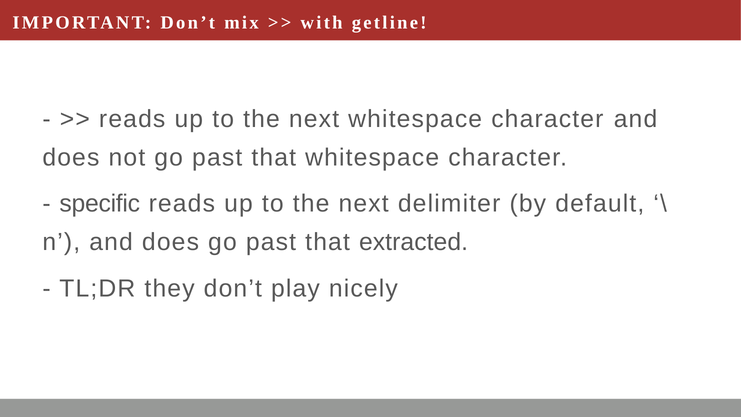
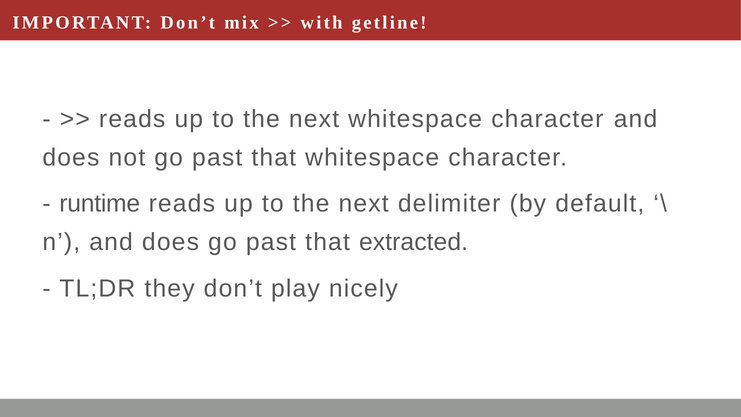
specific: specific -> runtime (100, 204)
